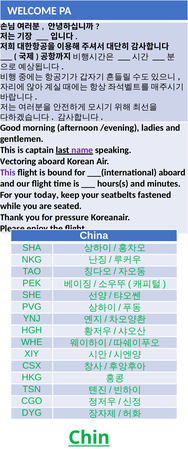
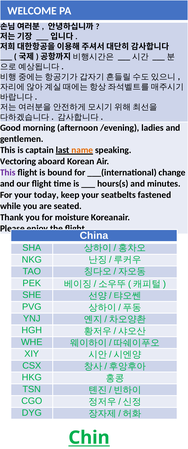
name colour: purple -> orange (82, 150)
aboard: aboard -> change (172, 173)
pressure: pressure -> moisture (72, 218)
